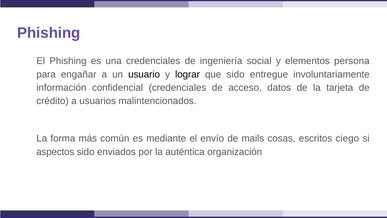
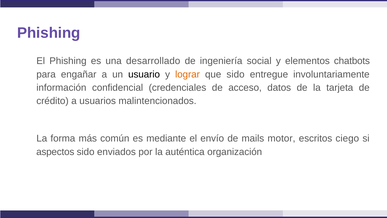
una credenciales: credenciales -> desarrollado (153, 61)
persona: persona -> chatbots (352, 61)
lograr colour: black -> orange (187, 74)
cosas: cosas -> motor (281, 138)
